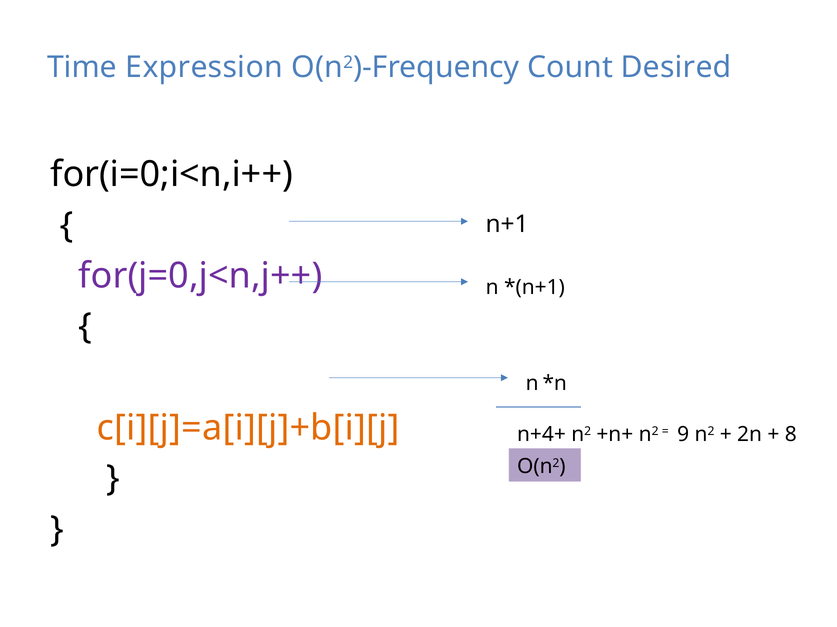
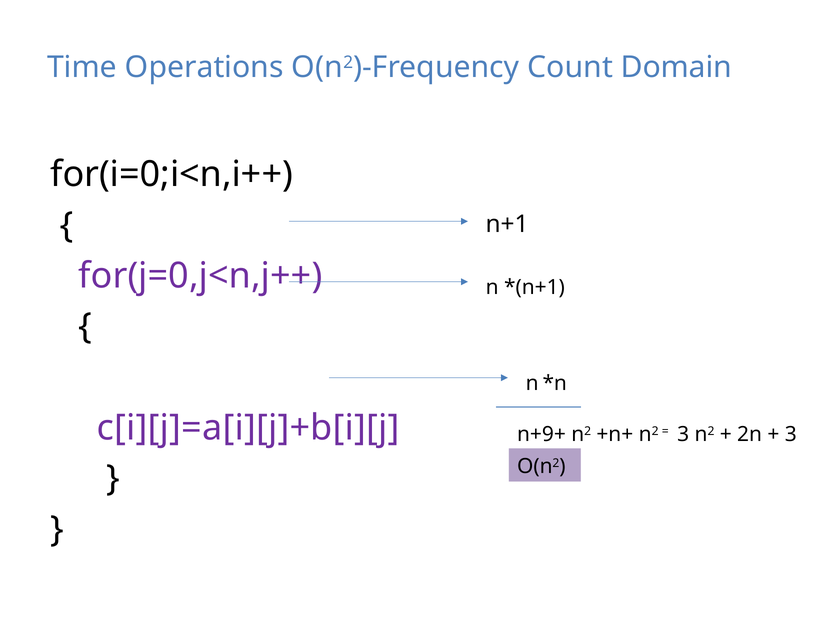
Expression: Expression -> Operations (204, 67)
Desired: Desired -> Domain (676, 67)
c[i][j]=a[i][j]+b[i][j colour: orange -> purple (248, 428)
n+4+: n+4+ -> n+9+ (541, 435)
9: 9 -> 3 (683, 435)
8: 8 -> 3 (791, 435)
